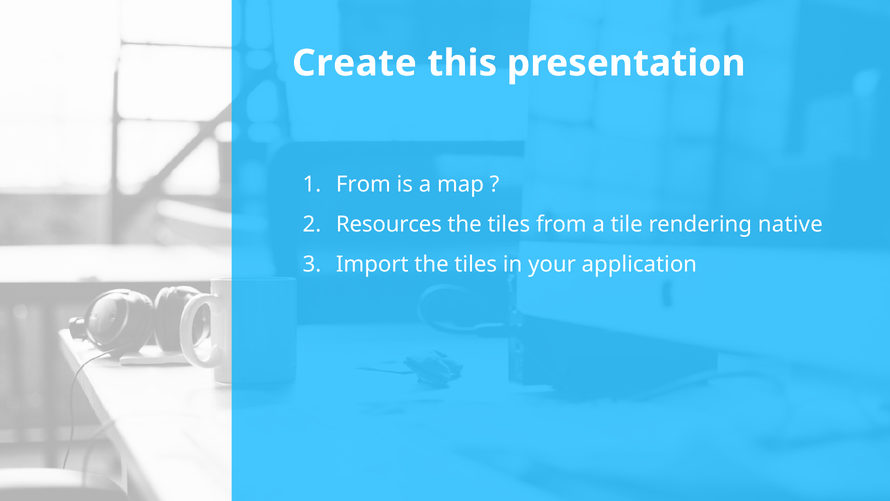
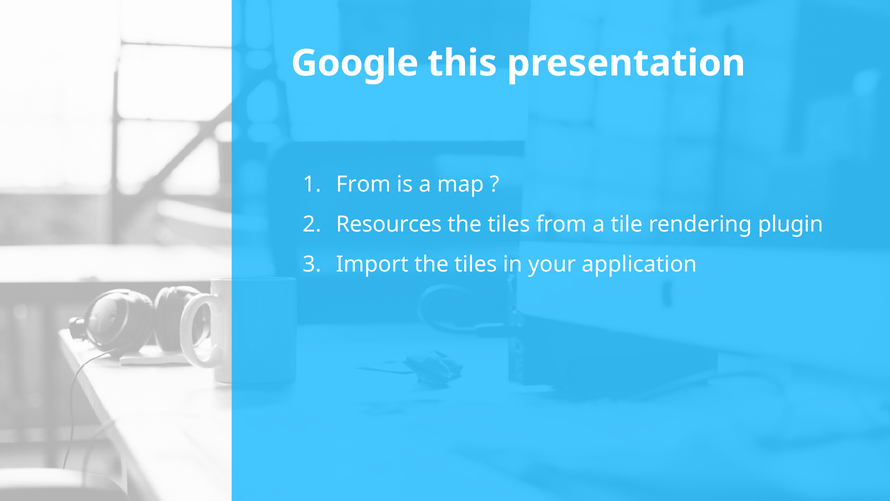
Create: Create -> Google (355, 63)
native: native -> plugin (791, 224)
